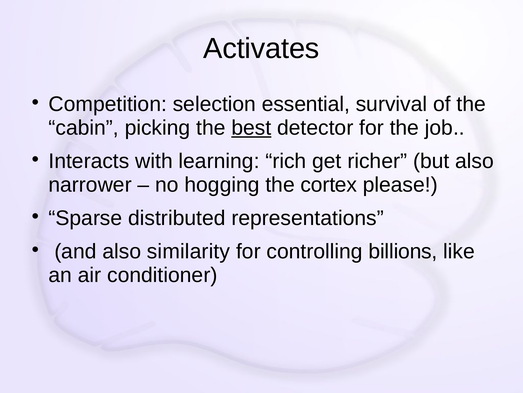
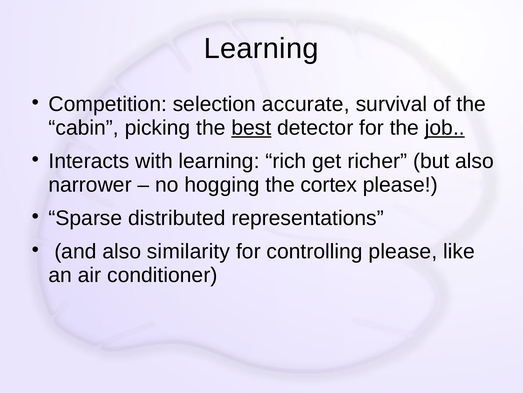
Activates: Activates -> Learning (261, 49)
essential: essential -> accurate (306, 104)
job underline: none -> present (445, 128)
controlling billions: billions -> please (403, 251)
